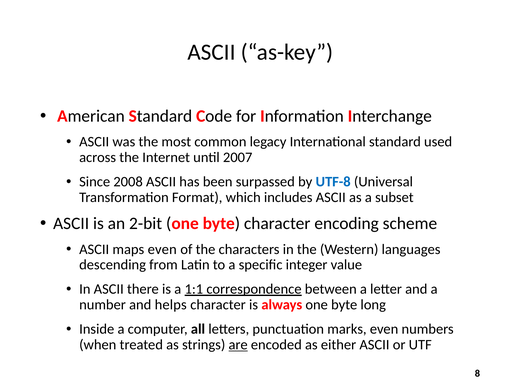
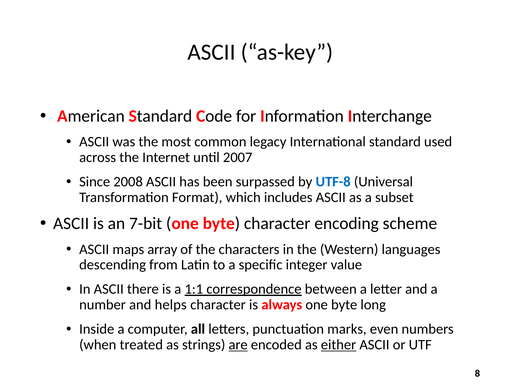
2-bit: 2-bit -> 7-bit (146, 223)
maps even: even -> array (162, 249)
either underline: none -> present (339, 345)
